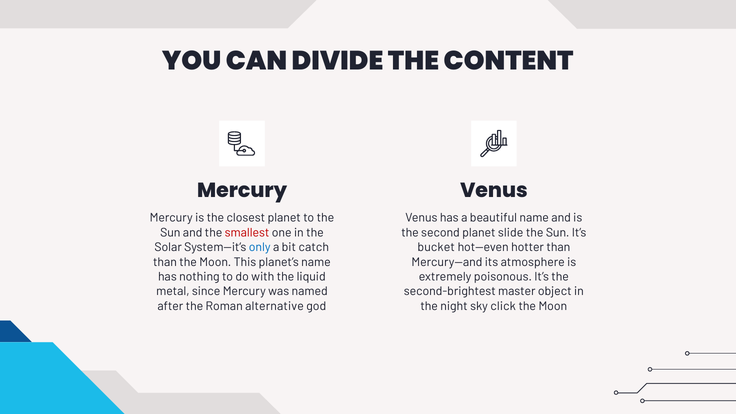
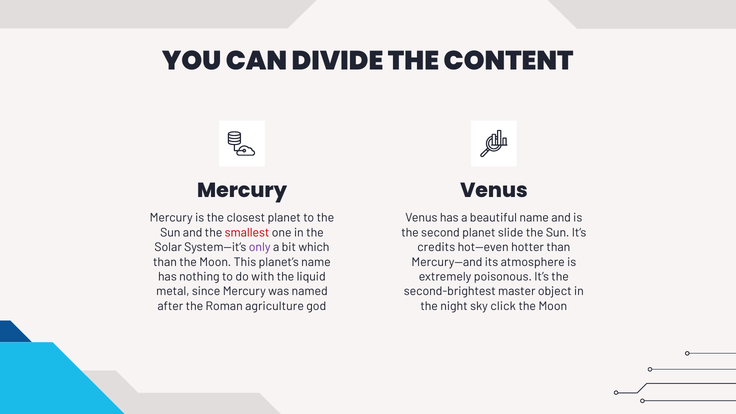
only colour: blue -> purple (260, 247)
catch: catch -> which (314, 247)
bucket: bucket -> credits (436, 247)
alternative: alternative -> agriculture (275, 306)
